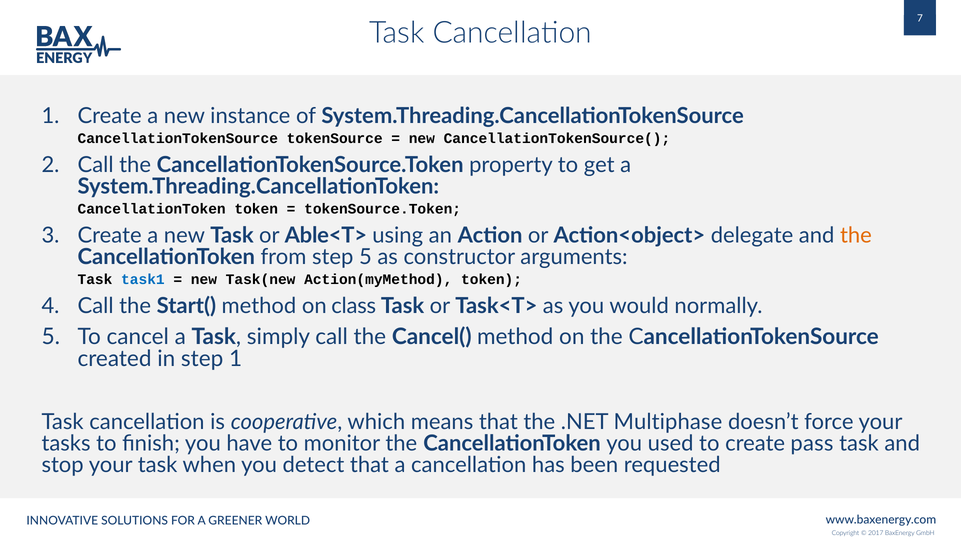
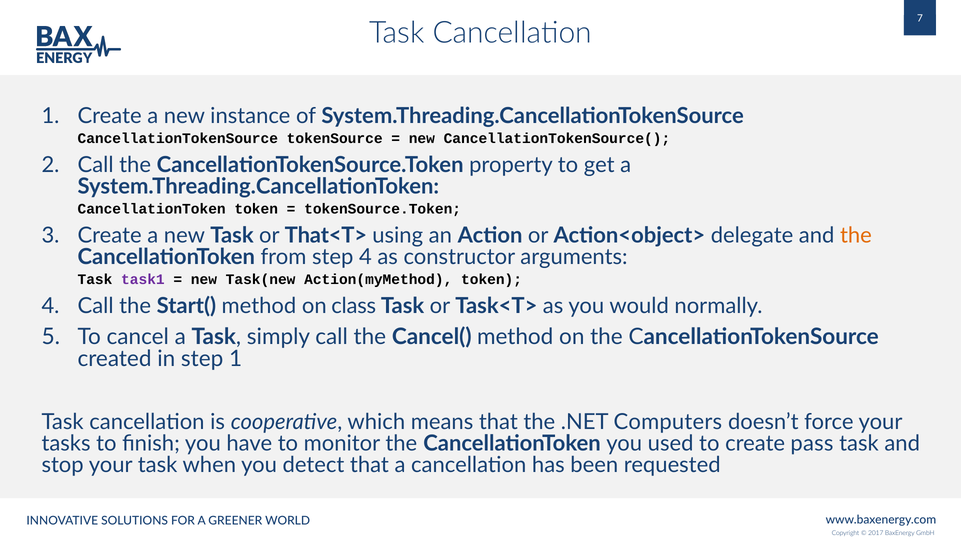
Able<T>: Able<T> -> That<T> (326, 235)
step 5: 5 -> 4 (365, 257)
task1 colour: blue -> purple (143, 279)
Multiphase: Multiphase -> Computers (668, 422)
